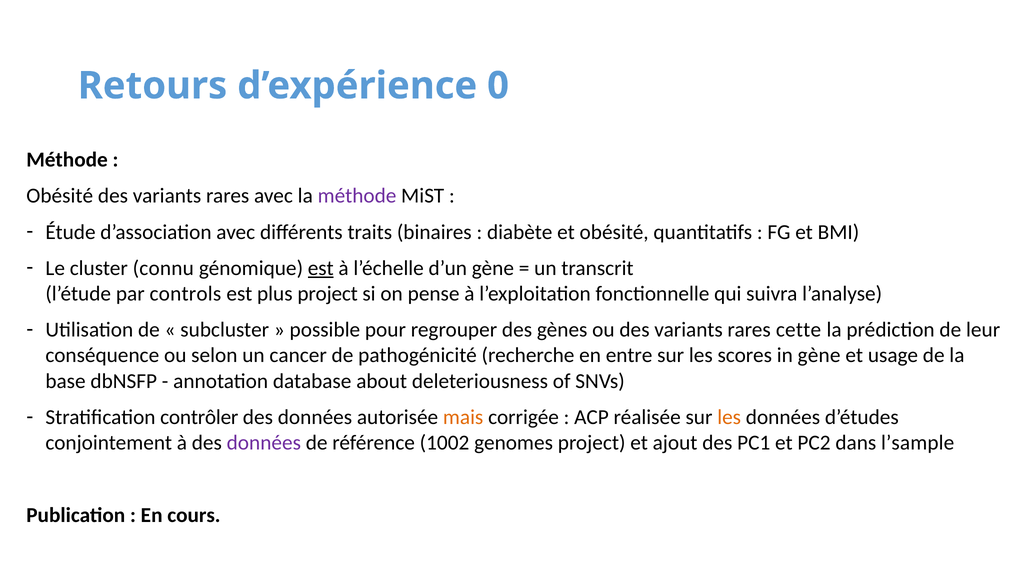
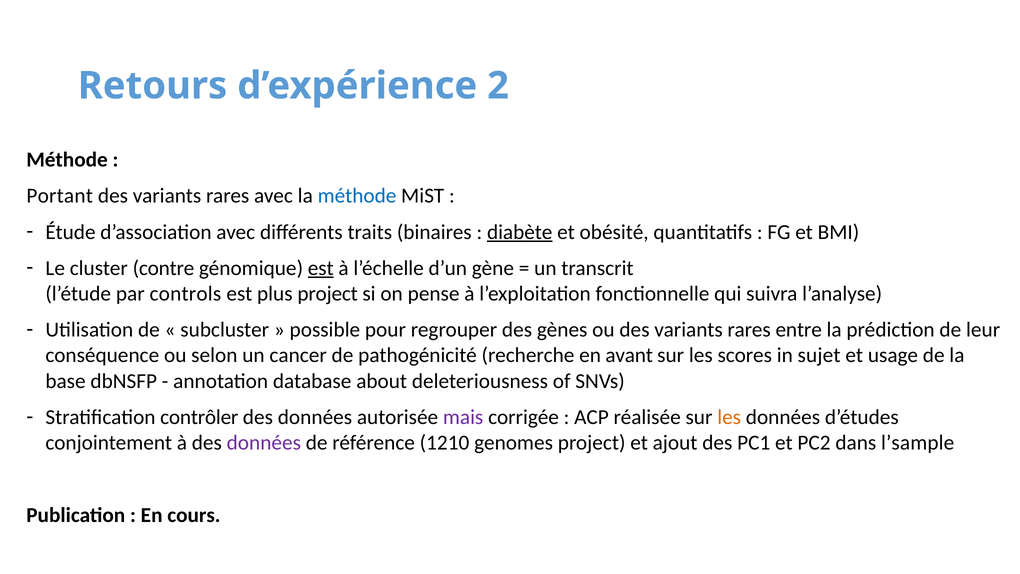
0: 0 -> 2 (498, 86)
Obésité: Obésité -> Portant (60, 196)
méthode colour: purple -> blue (357, 196)
diabète underline: none -> present (520, 232)
connu: connu -> contre (163, 268)
cette: cette -> entre (799, 330)
entre: entre -> avant (629, 355)
in gène: gène -> sujet (819, 355)
mais colour: orange -> purple (463, 417)
1002: 1002 -> 1210 (445, 443)
